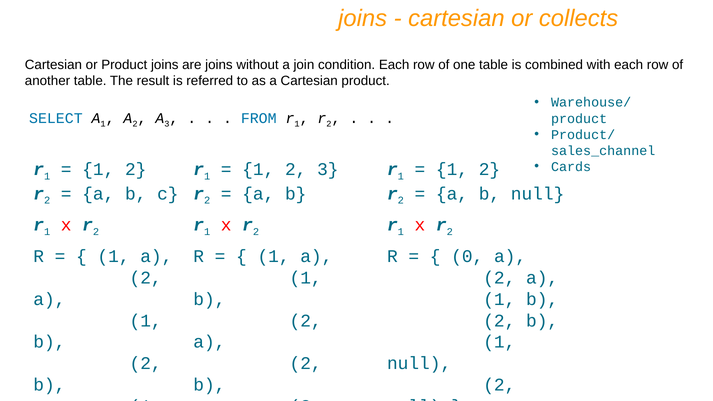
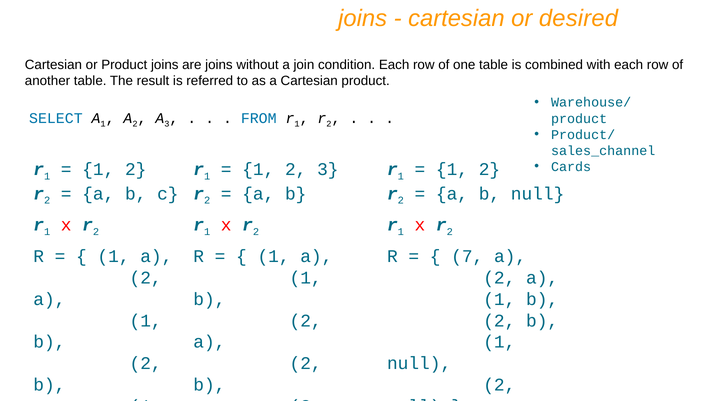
collects: collects -> desired (578, 19)
0: 0 -> 7 (467, 257)
